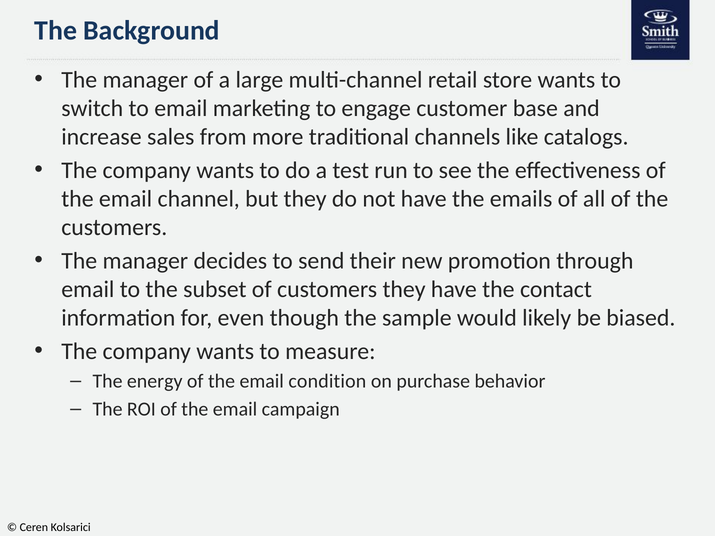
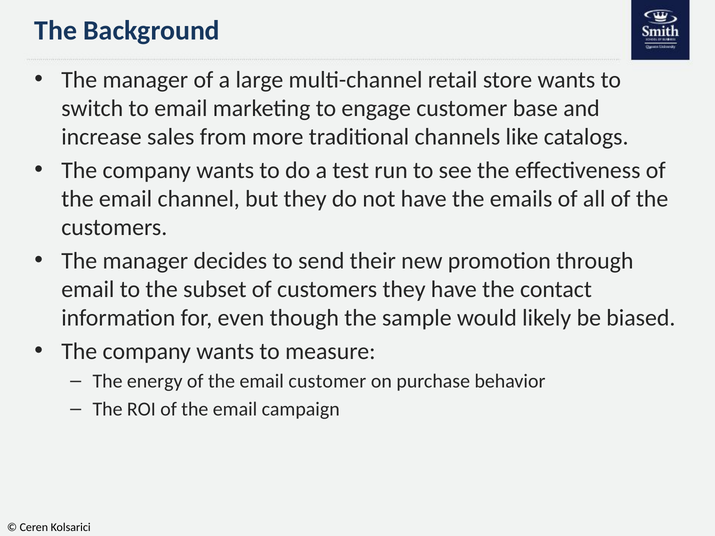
email condition: condition -> customer (327, 381)
